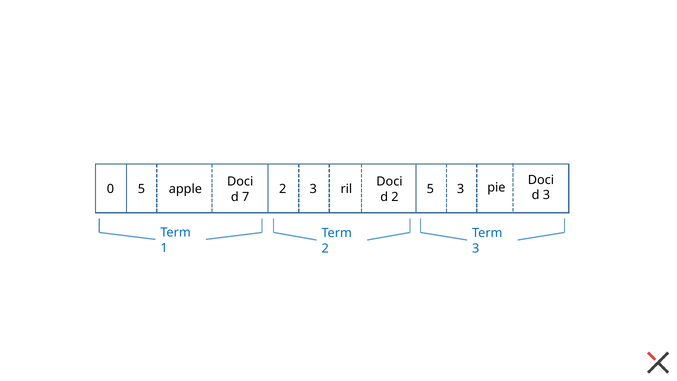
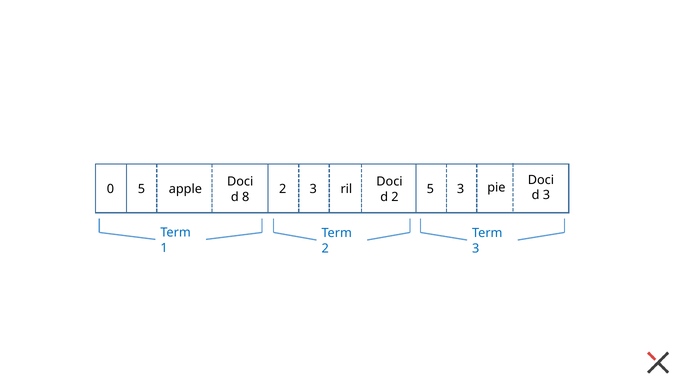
7: 7 -> 8 (246, 197)
